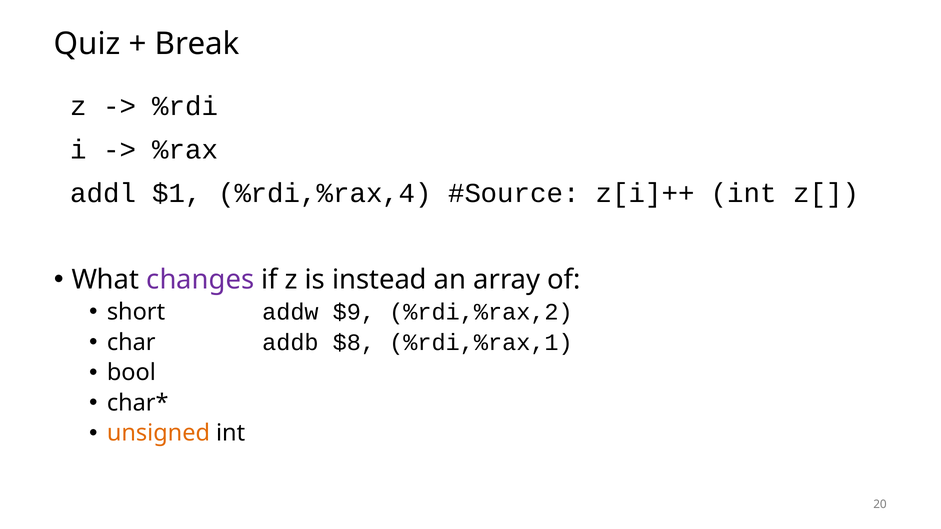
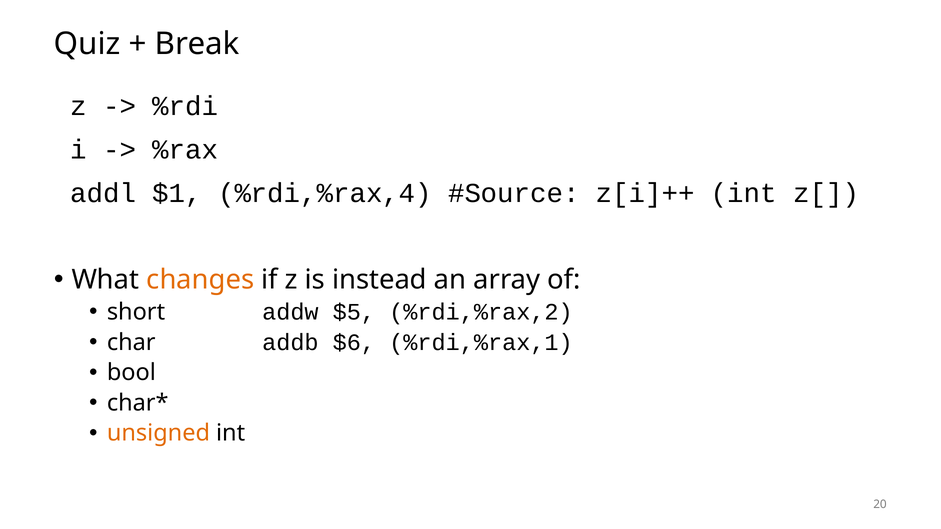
changes colour: purple -> orange (200, 280)
$9: $9 -> $5 (354, 312)
$8: $8 -> $6 (354, 343)
